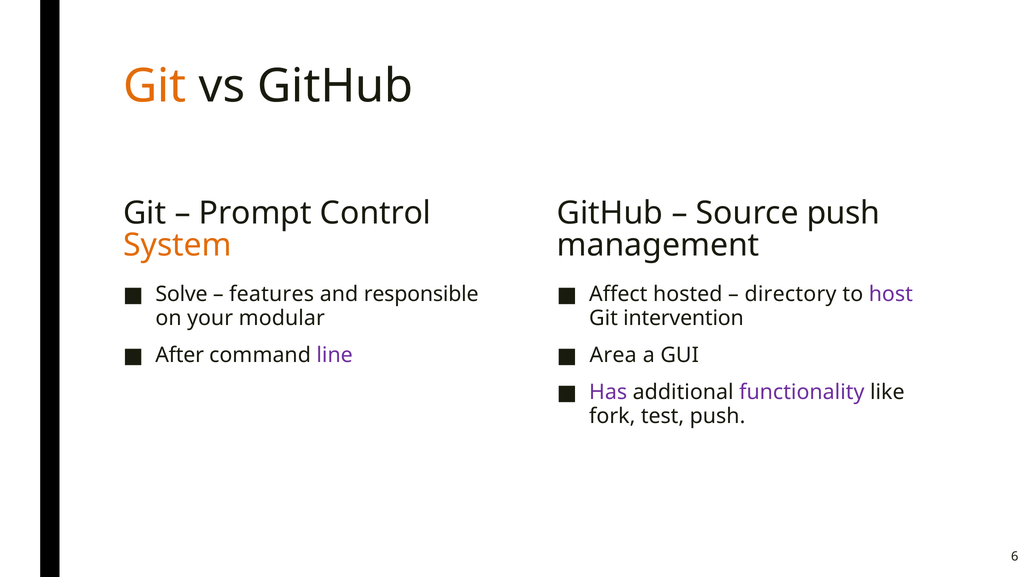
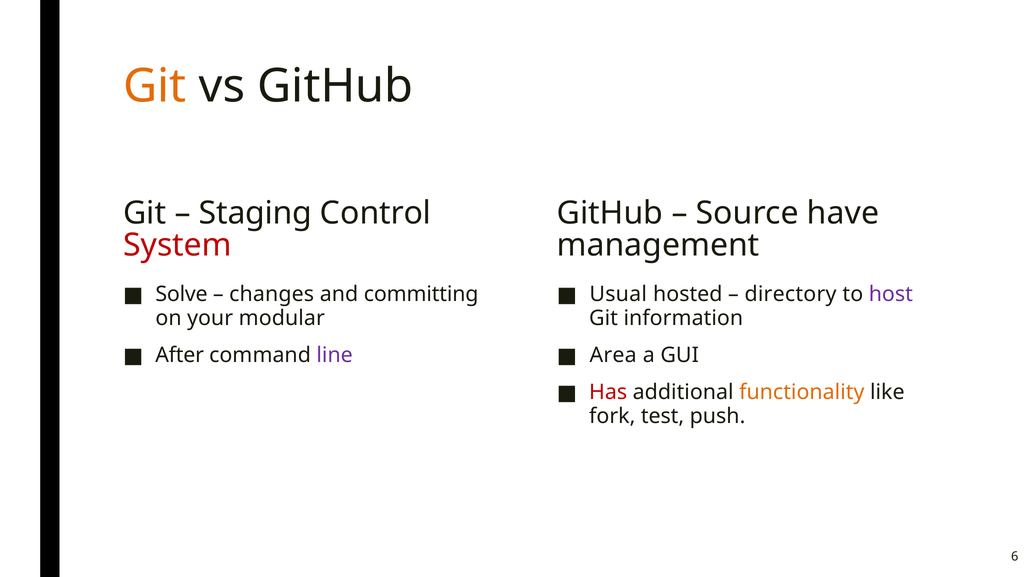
Prompt: Prompt -> Staging (255, 213)
Source push: push -> have (843, 213)
System colour: orange -> red (178, 245)
features: features -> changes (272, 294)
responsible: responsible -> committing (421, 294)
Affect: Affect -> Usual (618, 294)
intervention: intervention -> information (683, 318)
Has colour: purple -> red (608, 392)
functionality colour: purple -> orange (802, 392)
